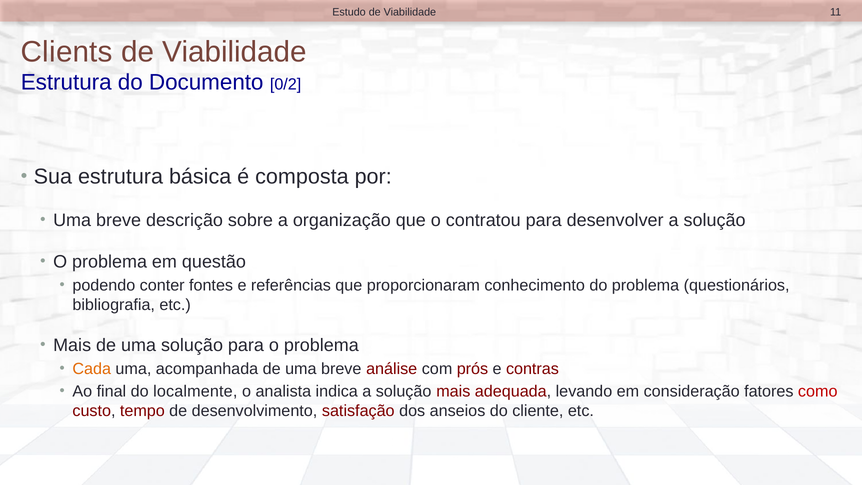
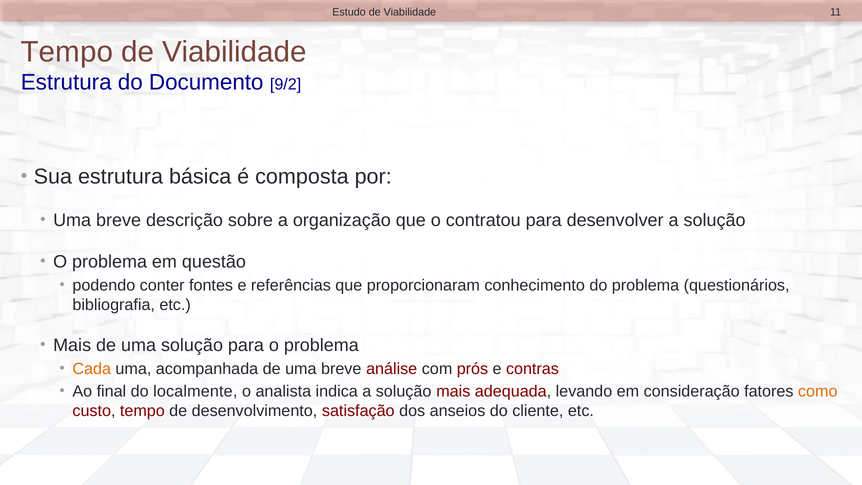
Clients: Clients -> Tempo (67, 52)
0/2: 0/2 -> 9/2 (286, 85)
como colour: red -> orange (818, 391)
